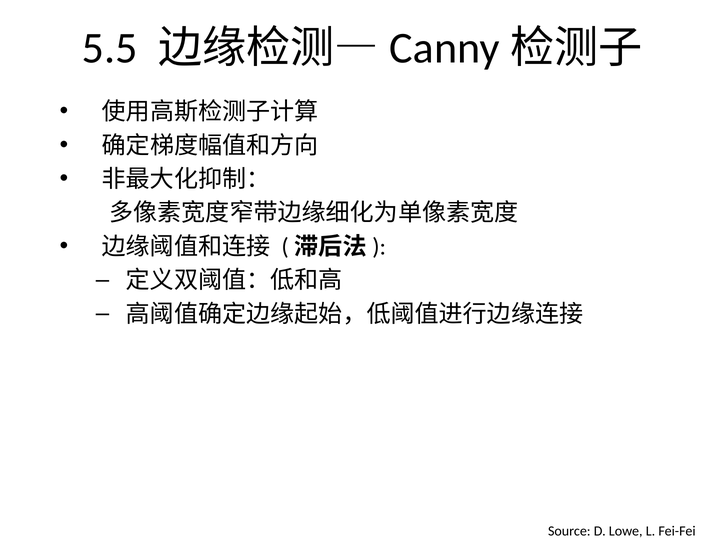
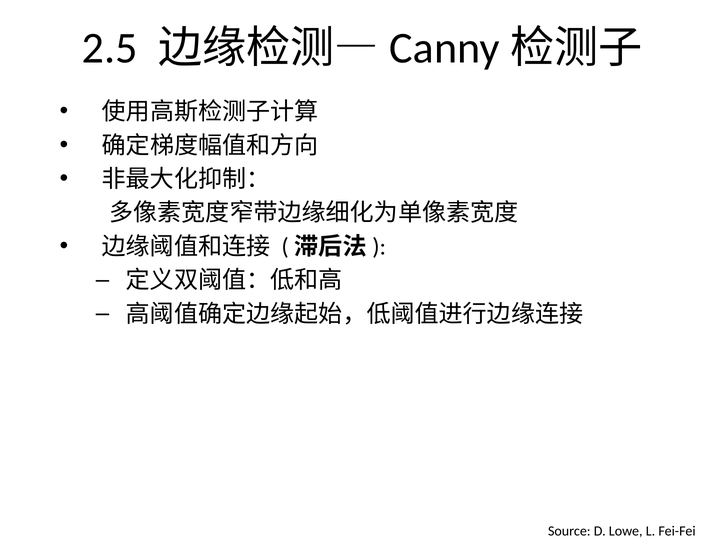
5.5: 5.5 -> 2.5 (110, 48)
